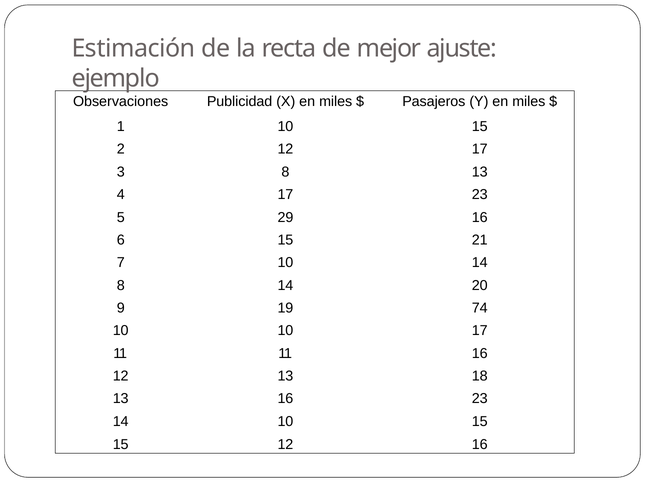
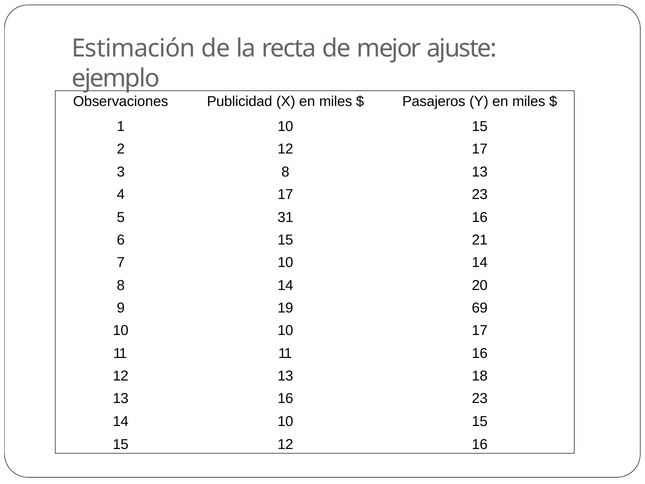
29: 29 -> 31 (285, 217)
74: 74 -> 69 (480, 308)
